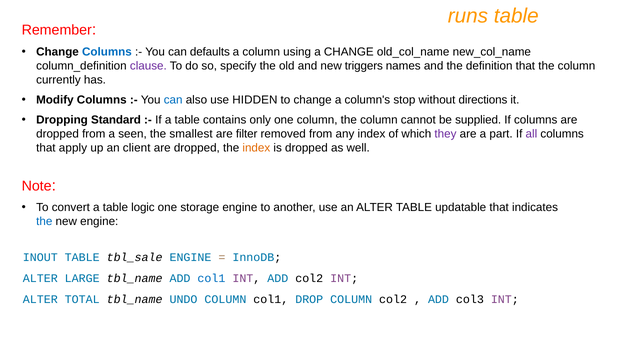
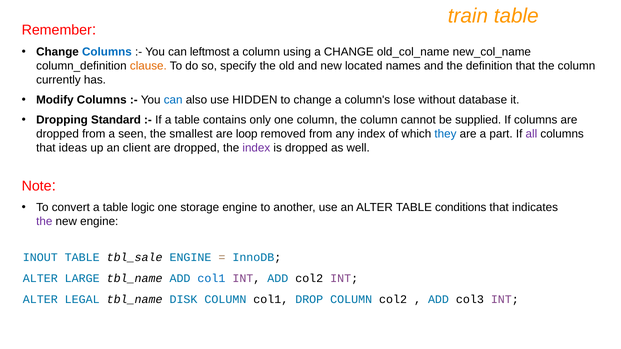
runs: runs -> train (468, 16)
defaults: defaults -> leftmost (210, 52)
clause colour: purple -> orange (148, 66)
triggers: triggers -> located (364, 66)
stop: stop -> lose (404, 100)
directions: directions -> database (483, 100)
filter: filter -> loop (247, 134)
they colour: purple -> blue (445, 134)
apply: apply -> ideas (73, 148)
index colour: orange -> purple (256, 148)
updatable: updatable -> conditions (461, 208)
the colour: blue -> purple (44, 222)
TOTAL: TOTAL -> LEGAL (82, 300)
UNDO: UNDO -> DISK (183, 300)
